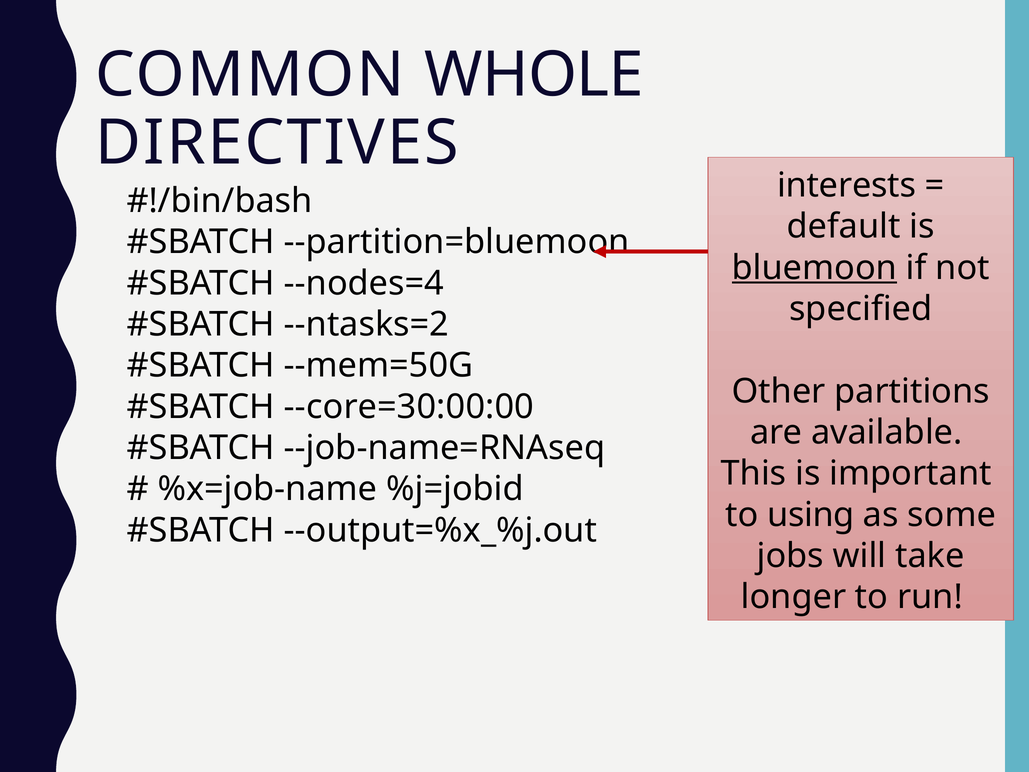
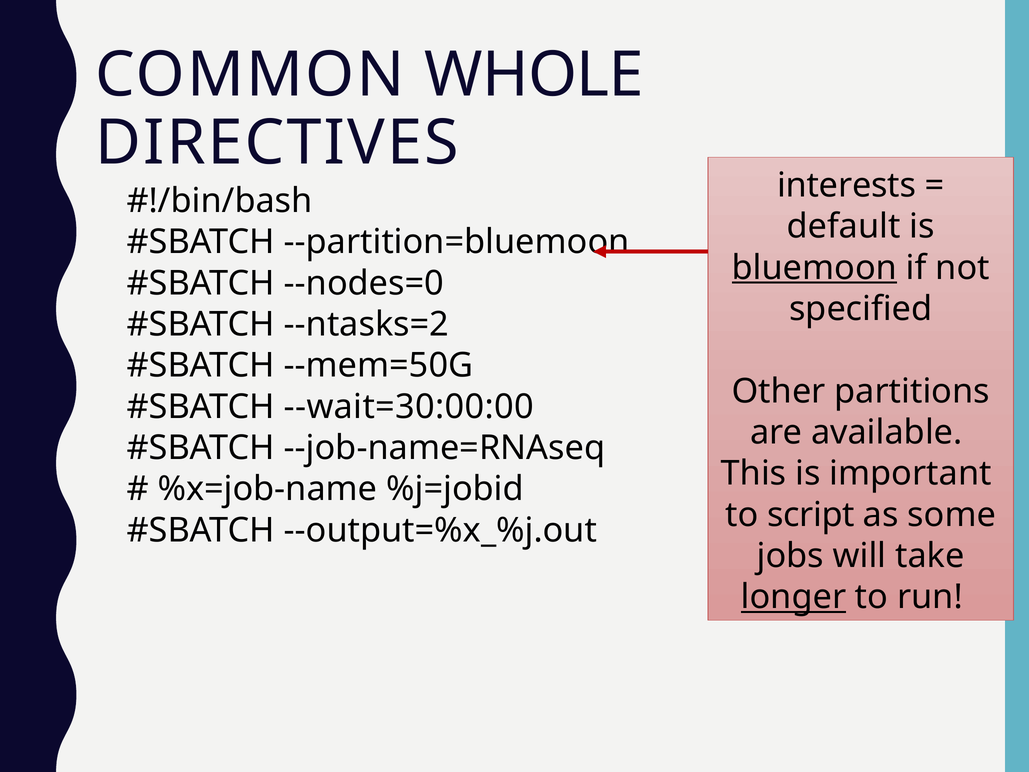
--nodes=4: --nodes=4 -> --nodes=0 (364, 283)
--core=30:00:00: --core=30:00:00 -> --wait=30:00:00 (409, 407)
using: using -> script (811, 515)
longer underline: none -> present (793, 597)
